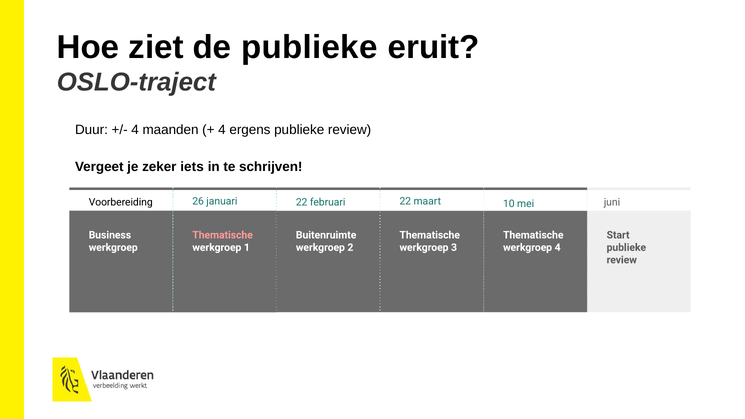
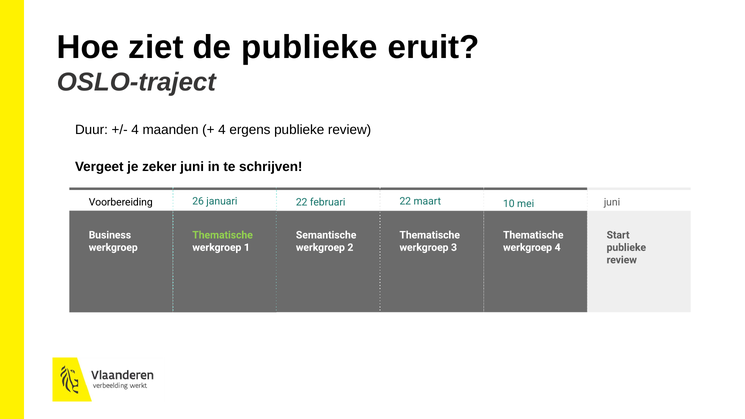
zeker iets: iets -> juni (192, 167)
Thematische colour: pink -> light green (223, 235)
Buitenruimte: Buitenruimte -> Semantische (326, 235)
